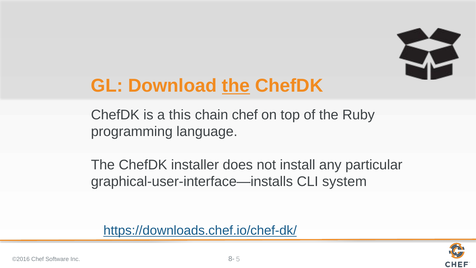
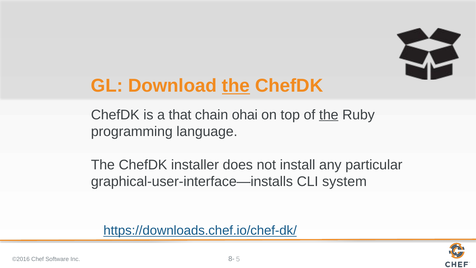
this: this -> that (180, 115)
chain chef: chef -> ohai (245, 115)
the underline: none -> present (329, 115)
